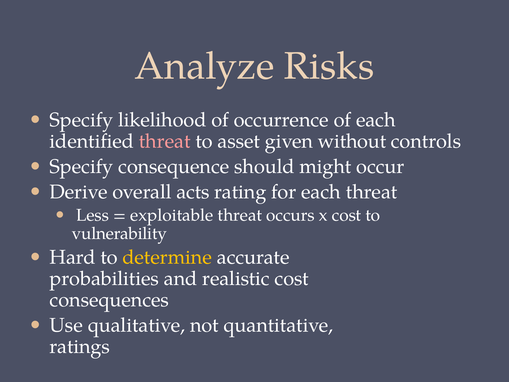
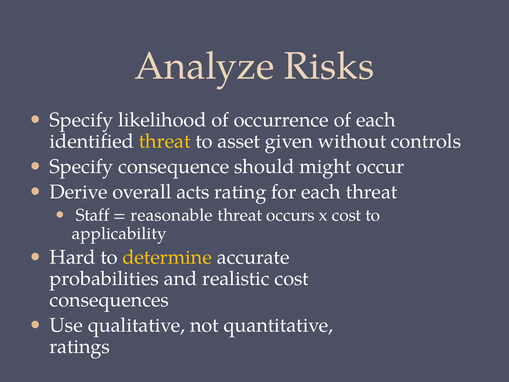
threat colour: pink -> yellow (165, 141)
Less: Less -> Staff (93, 215)
exploitable: exploitable -> reasonable (172, 215)
vulnerability: vulnerability -> applicability (119, 233)
